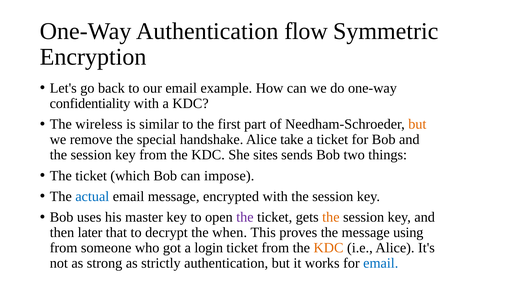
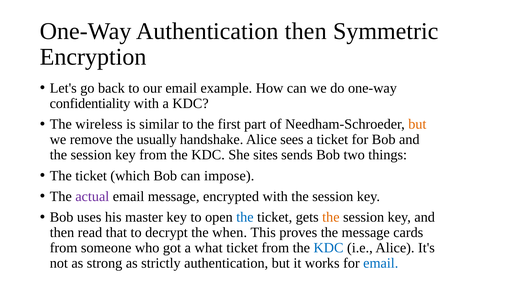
Authentication flow: flow -> then (306, 31)
special: special -> usually (157, 139)
take: take -> sees (292, 139)
actual colour: blue -> purple (92, 196)
the colour: purple -> blue (245, 217)
later: later -> read (90, 232)
using: using -> cards (408, 232)
login: login -> what (209, 248)
KDC colour: orange -> blue (329, 248)
